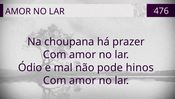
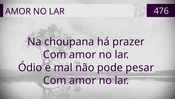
hinos: hinos -> pesar (140, 67)
